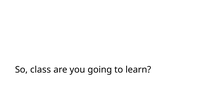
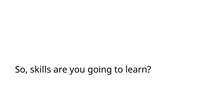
class: class -> skills (41, 70)
